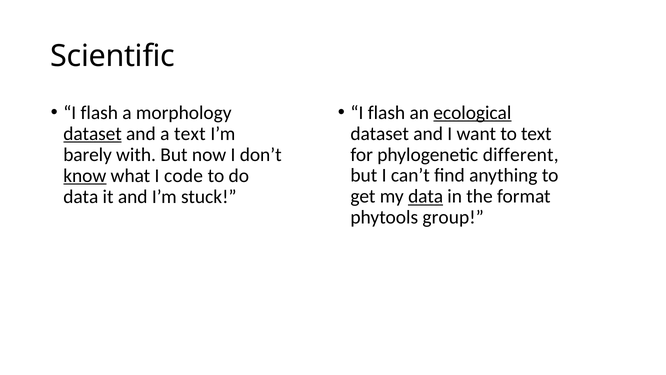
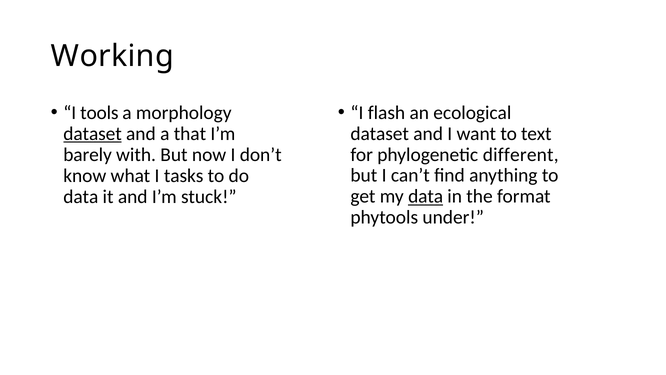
Scientific: Scientific -> Working (112, 56)
ecological underline: present -> none (472, 113)
flash: flash -> tools (99, 113)
a text: text -> that (190, 134)
know underline: present -> none (85, 176)
code: code -> tasks (184, 176)
group: group -> under (453, 217)
